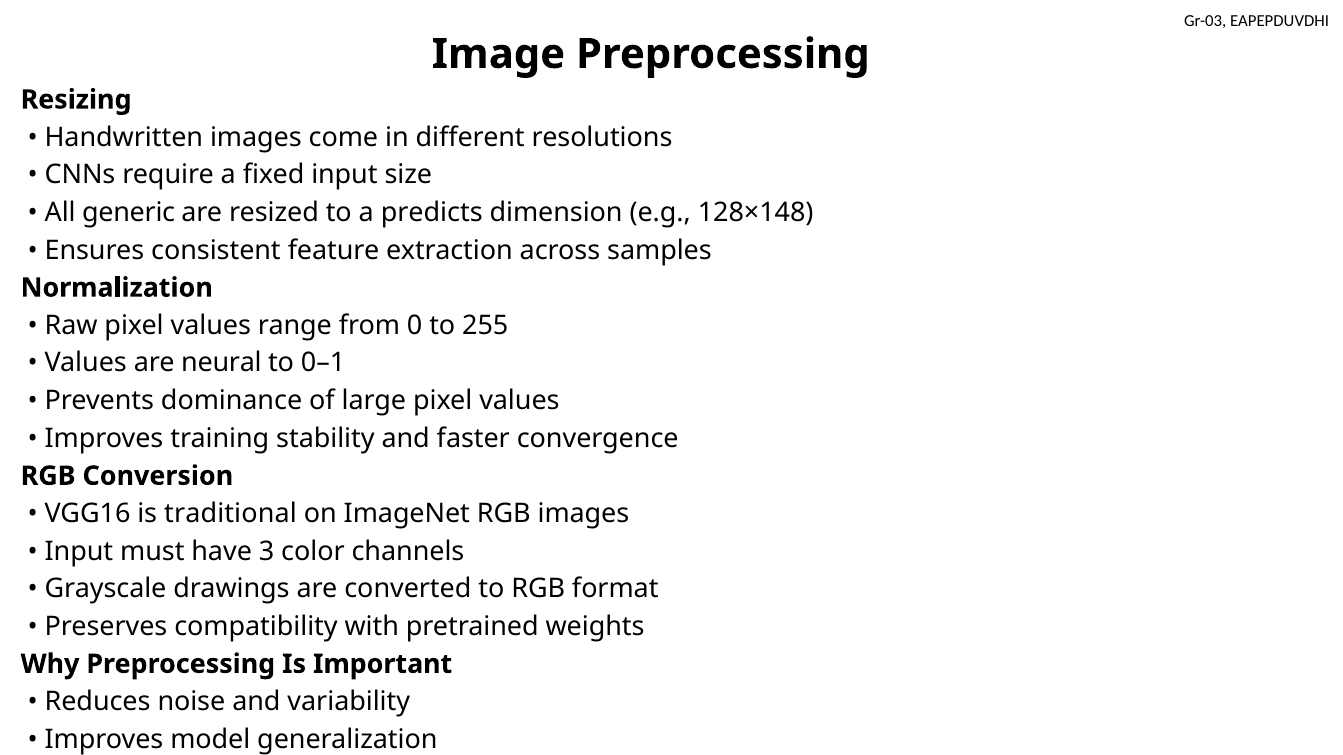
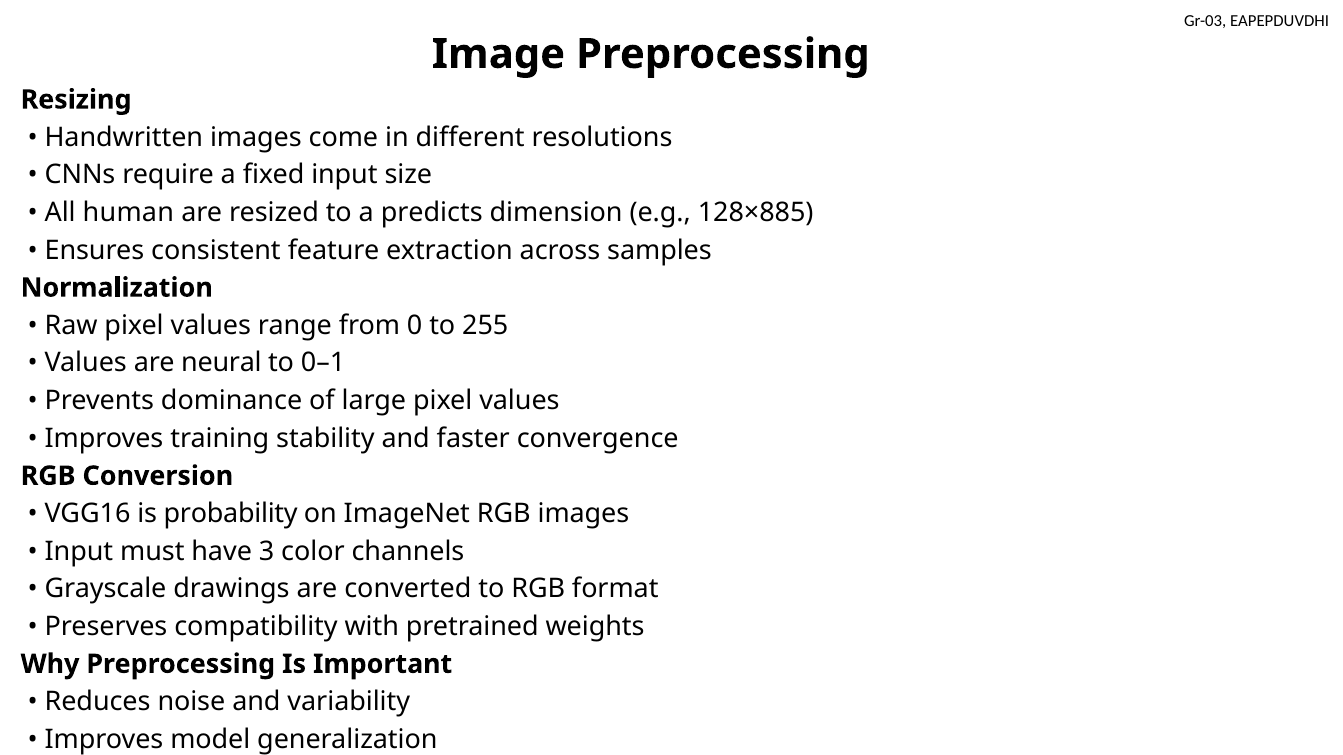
generic: generic -> human (128, 213)
128×148: 128×148 -> 128×885 (756, 213)
traditional: traditional -> probability (231, 514)
